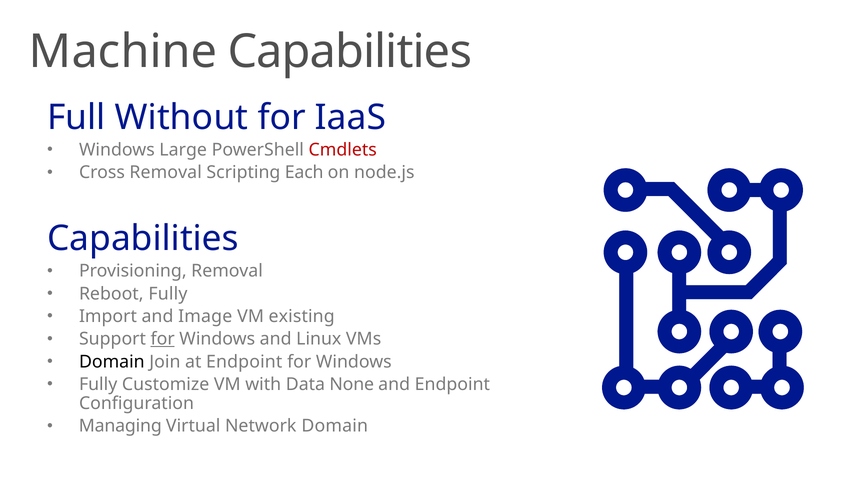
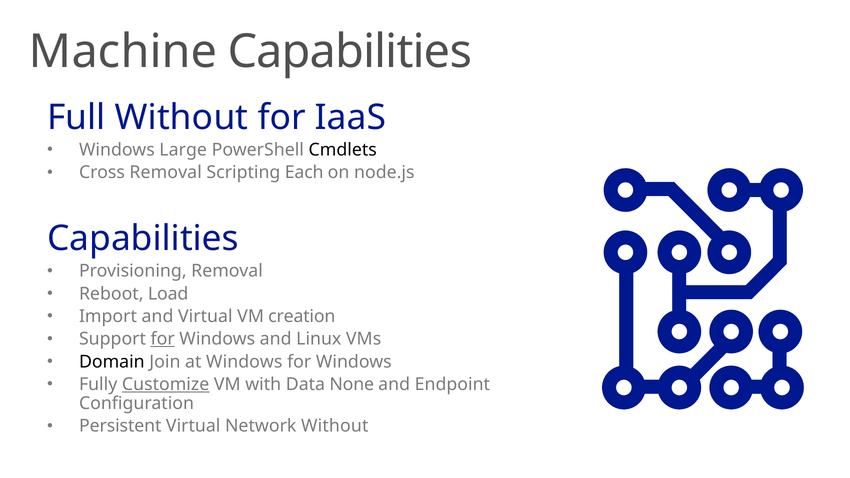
Cmdlets colour: red -> black (343, 150)
Reboot Fully: Fully -> Load (168, 294)
and Image: Image -> Virtual (205, 317)
existing: existing -> creation (302, 317)
at Endpoint: Endpoint -> Windows (244, 362)
Customize underline: none -> present (166, 385)
Managing: Managing -> Persistent (120, 426)
Network Domain: Domain -> Without (335, 426)
